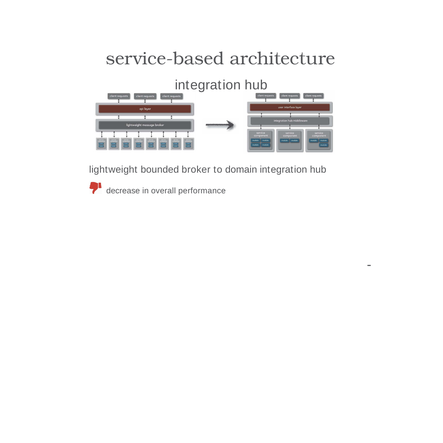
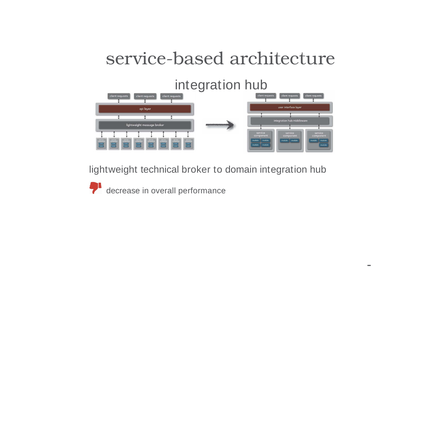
bounded: bounded -> technical (160, 170)
